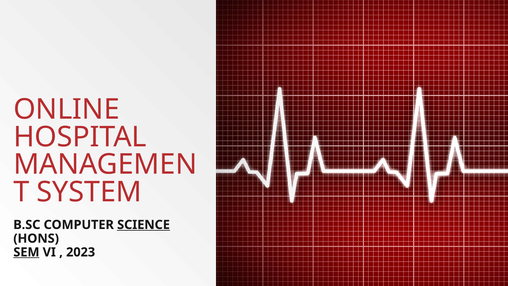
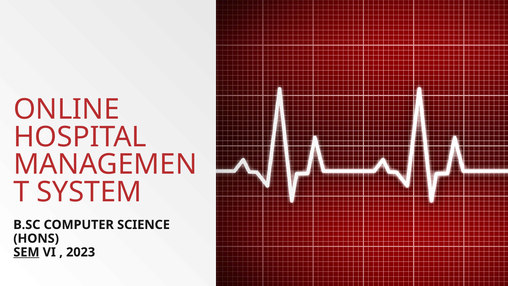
SCIENCE underline: present -> none (144, 225)
